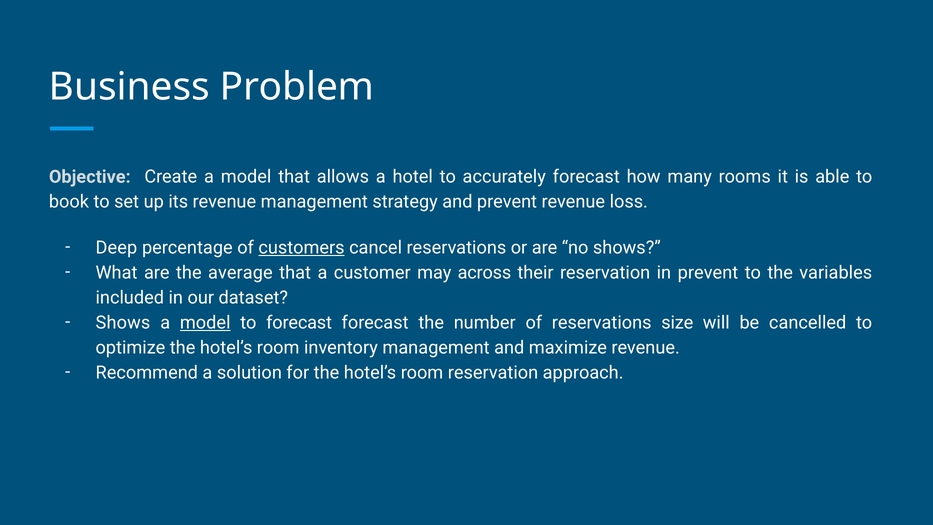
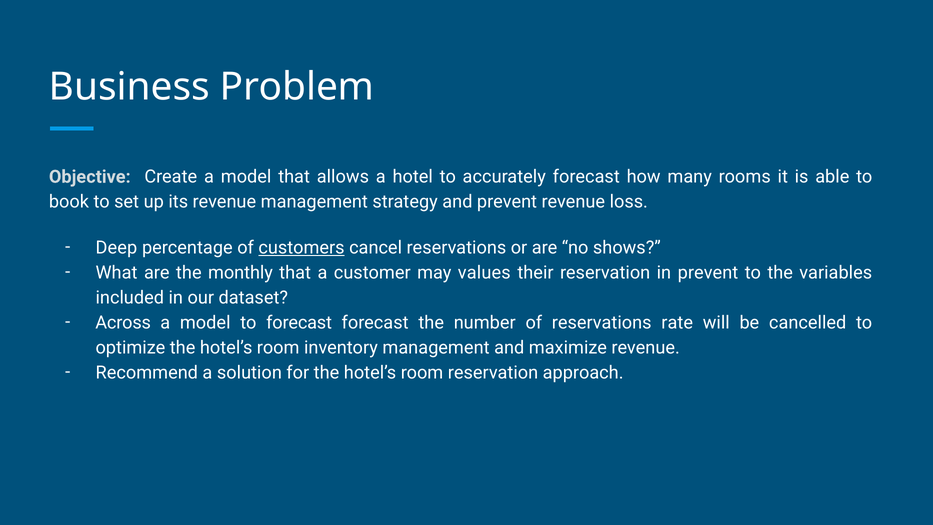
average: average -> monthly (240, 272)
across: across -> values (484, 272)
Shows: Shows -> Across (123, 323)
model underline: present -> none (205, 323)
size: size -> rate (677, 323)
